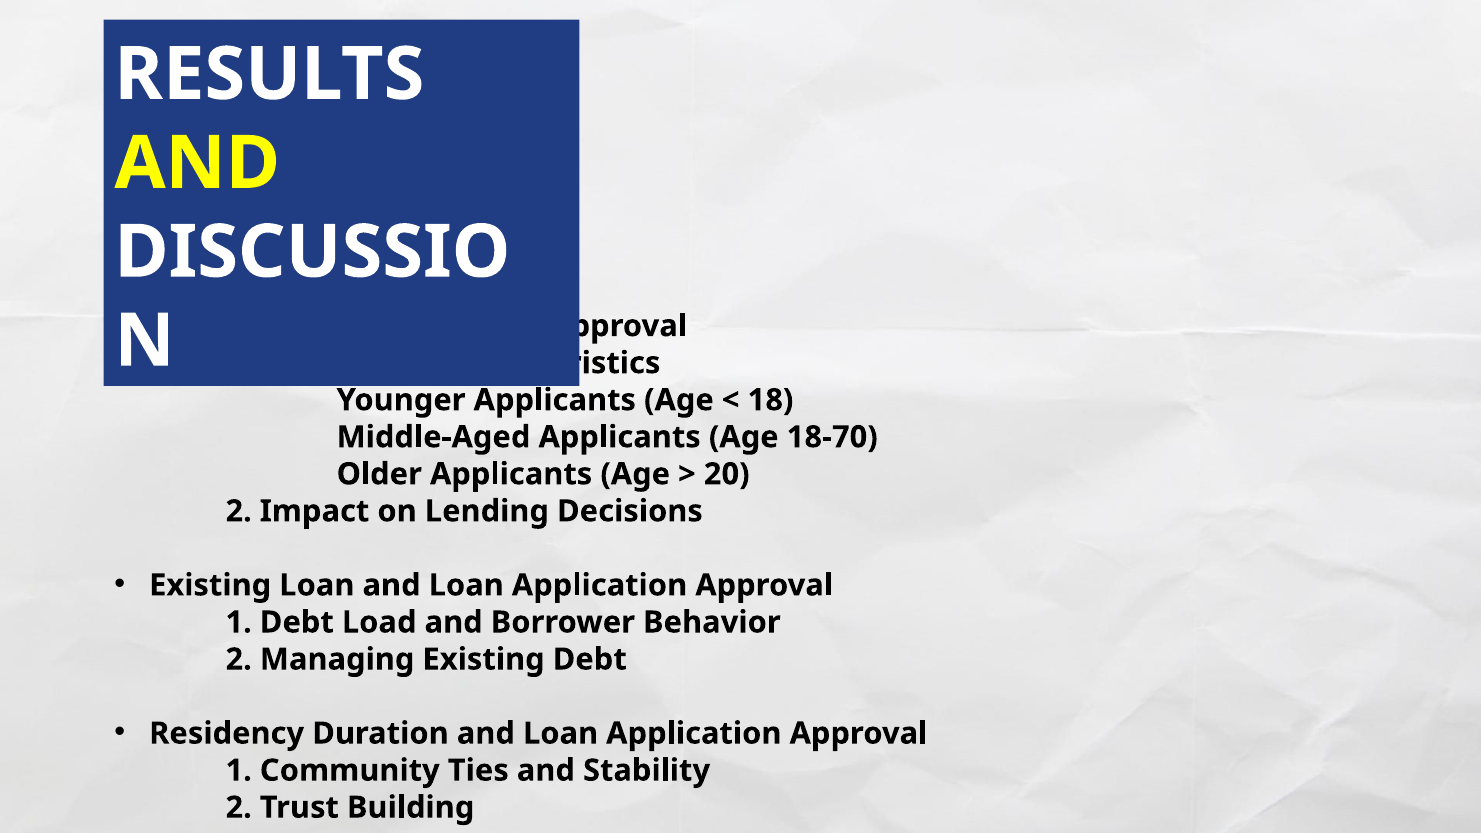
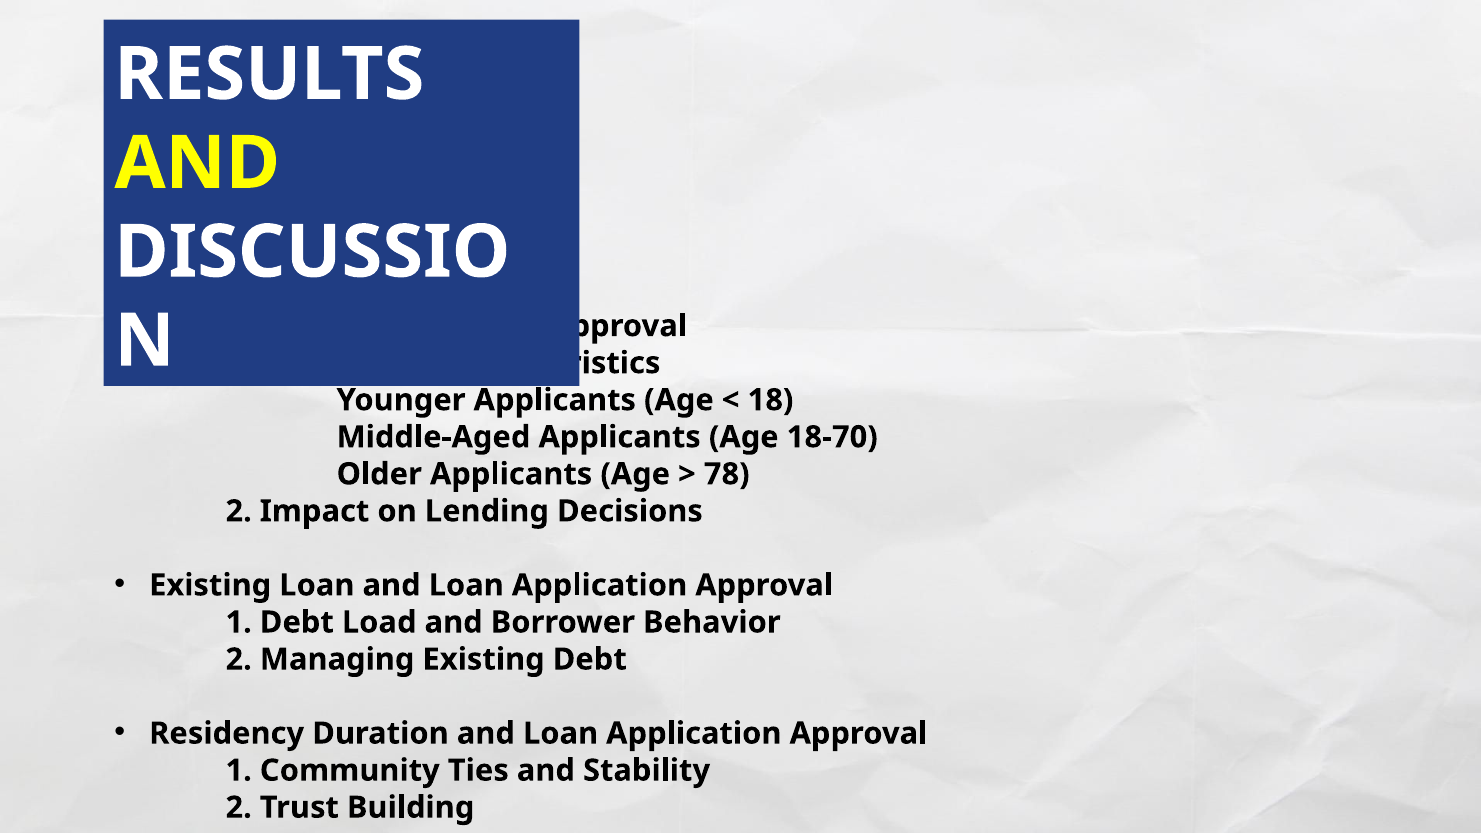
20: 20 -> 78 (727, 474)
